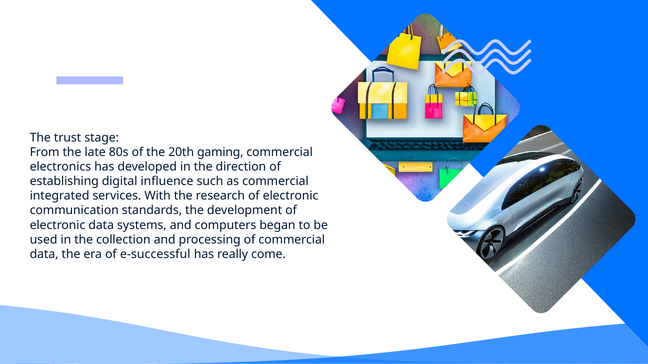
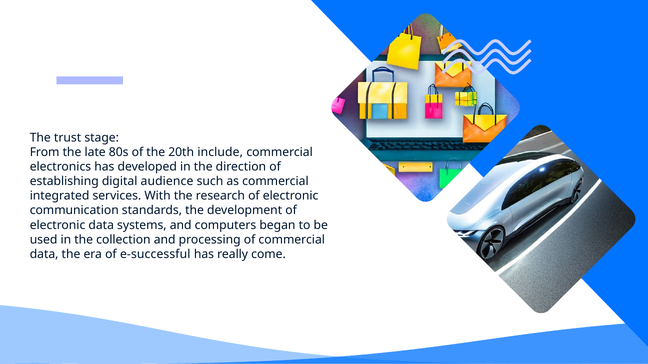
gaming: gaming -> include (220, 152)
influence: influence -> audience (167, 182)
